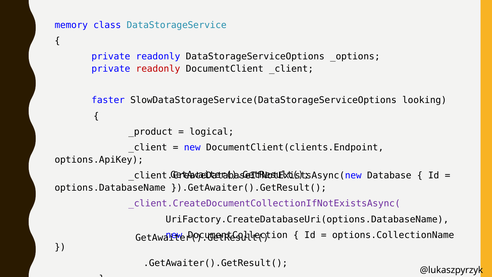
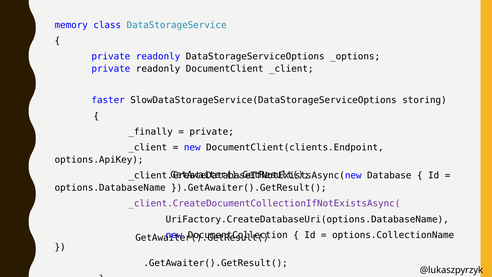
readonly colour: red -> black (158, 69)
looking: looking -> storing (424, 100)
_product: _product -> _finally (151, 132)
logical: logical -> private (212, 132)
